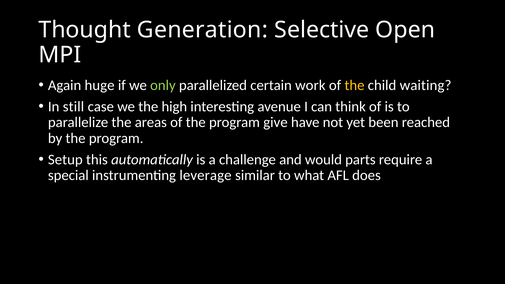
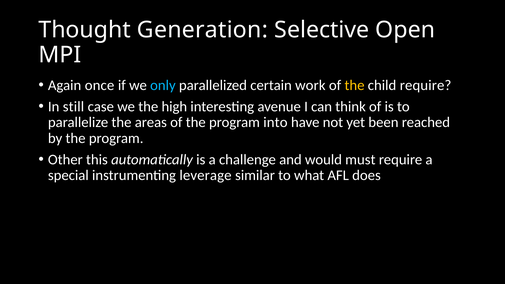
huge: huge -> once (100, 85)
only colour: light green -> light blue (163, 85)
child waiting: waiting -> require (426, 85)
give: give -> into (275, 122)
Setup: Setup -> Other (65, 160)
parts: parts -> must (360, 160)
